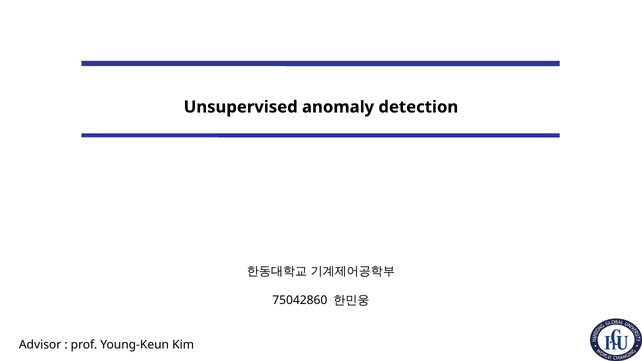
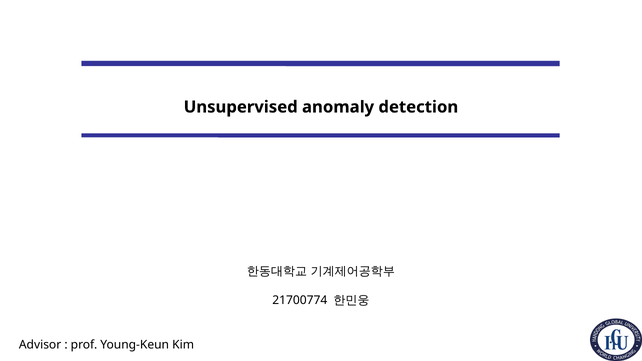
75042860: 75042860 -> 21700774 (300, 300)
